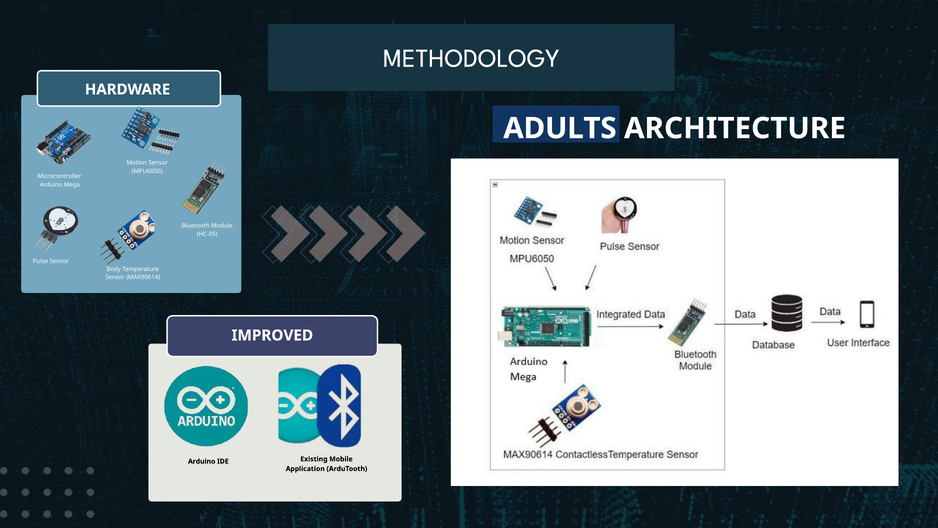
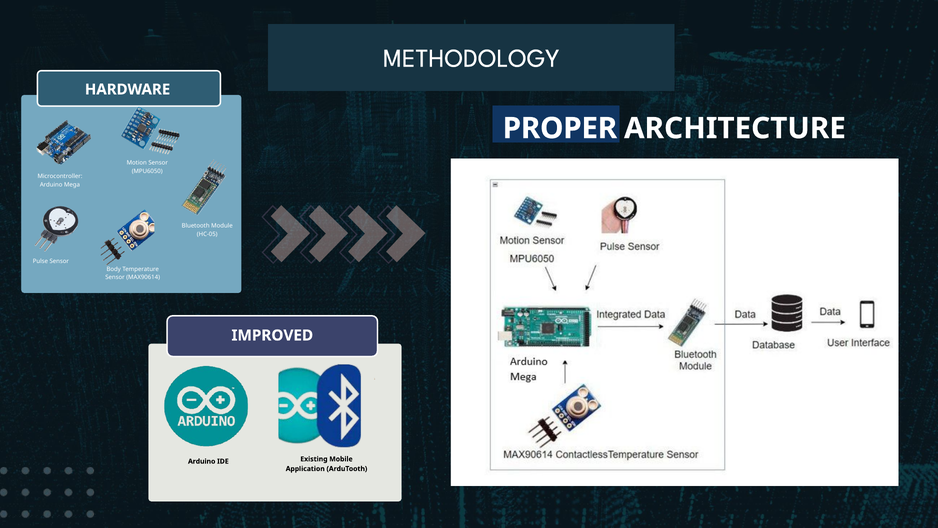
ADULTS: ADULTS -> PROPER (560, 128)
